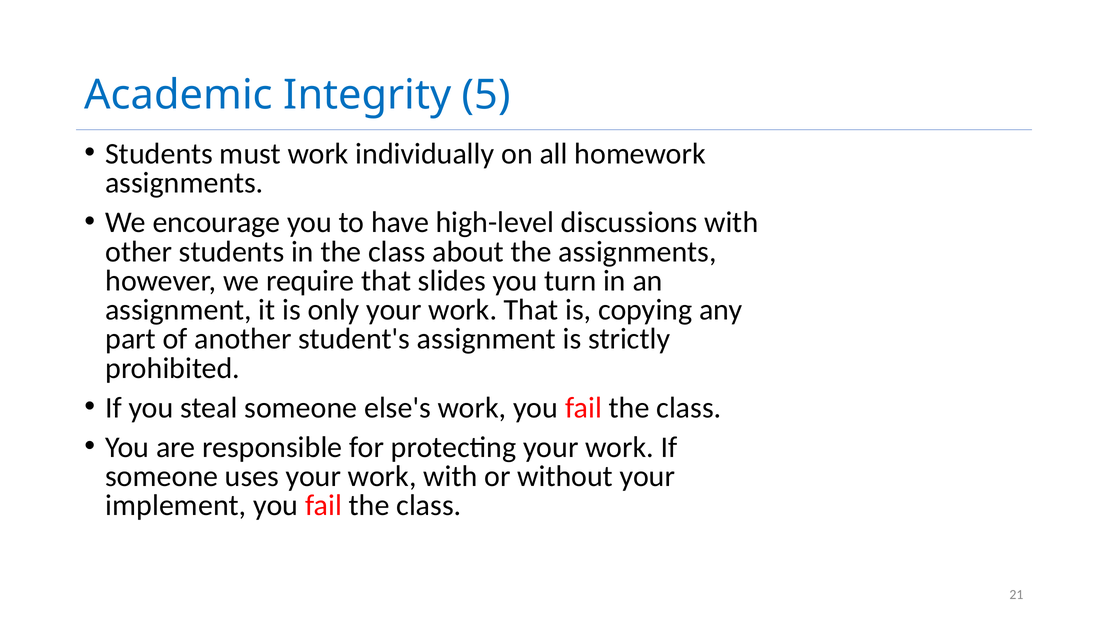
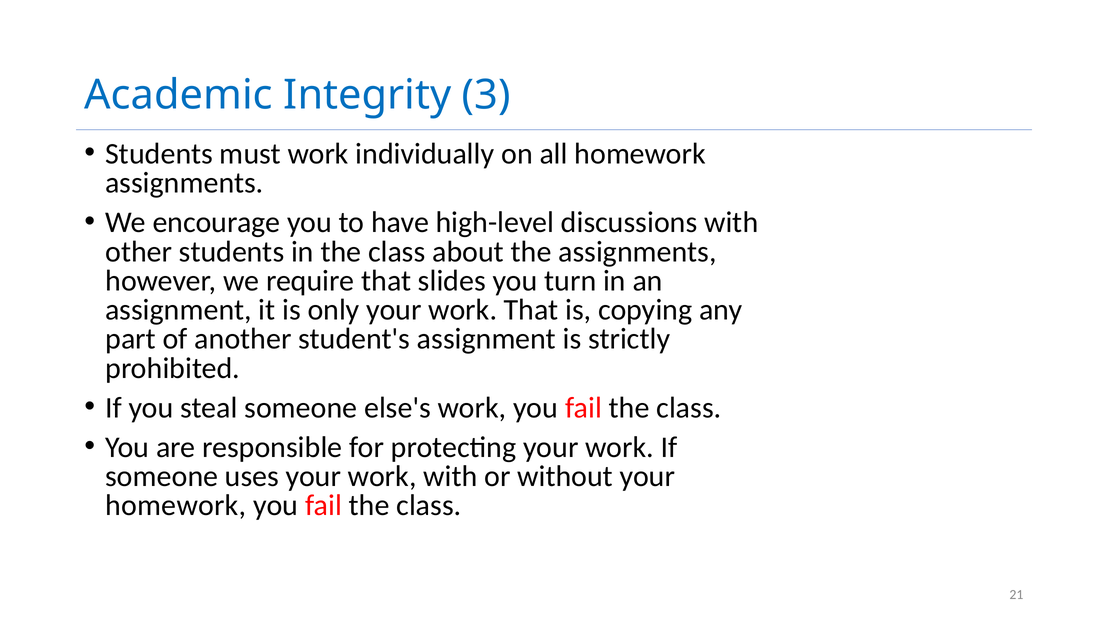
5: 5 -> 3 (486, 95)
implement: implement -> homework (176, 506)
